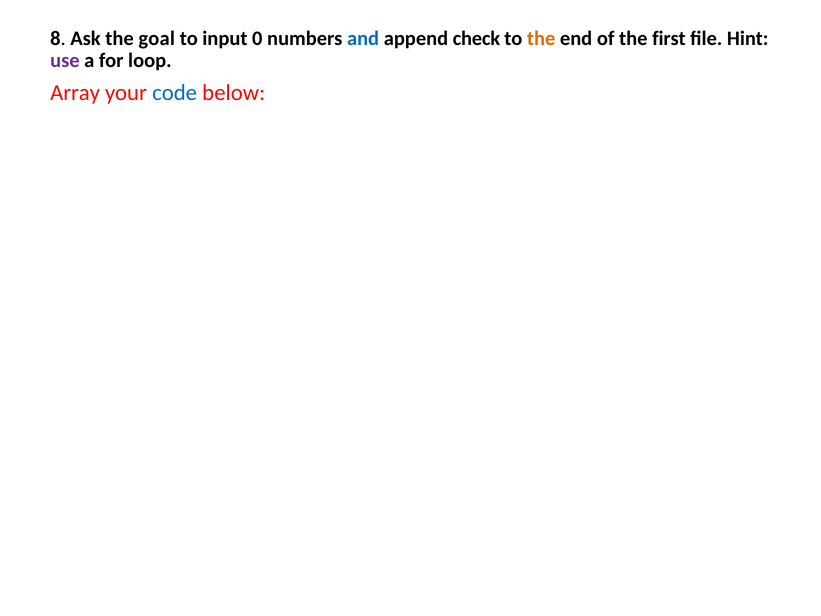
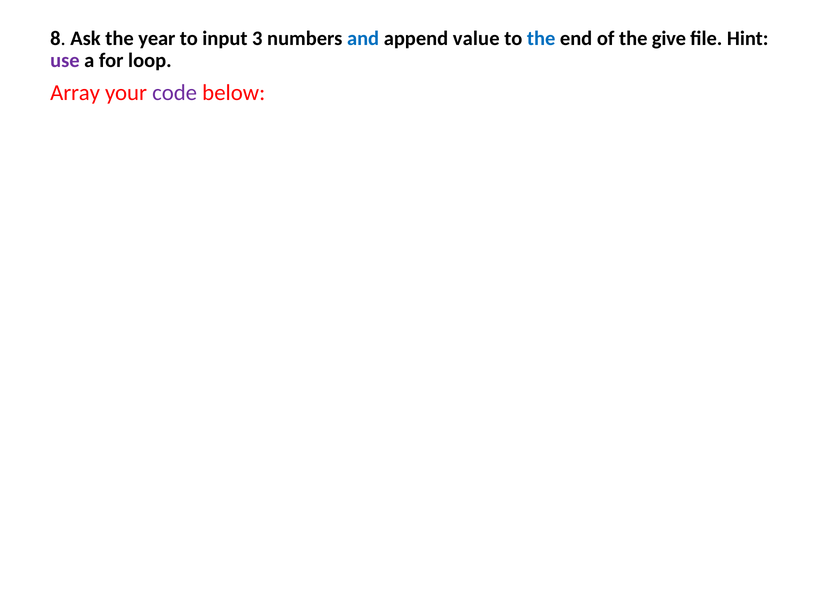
goal: goal -> year (157, 38)
0: 0 -> 3 (257, 38)
check: check -> value (476, 38)
the colour: orange -> blue (541, 38)
first: first -> give (669, 38)
code colour: blue -> purple (175, 93)
